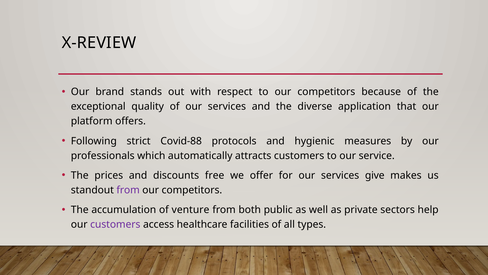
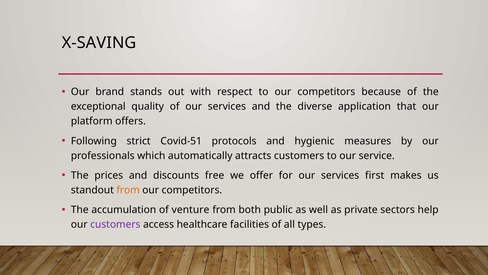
X-REVIEW: X-REVIEW -> X-SAVING (99, 43)
Covid-88: Covid-88 -> Covid-51 (181, 141)
give: give -> first (375, 175)
from colour: purple -> orange (128, 190)
